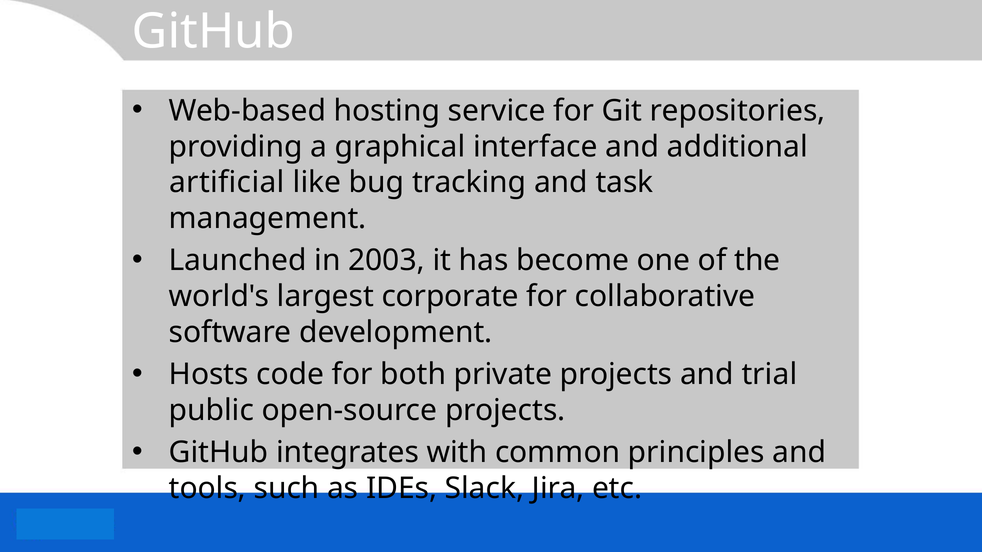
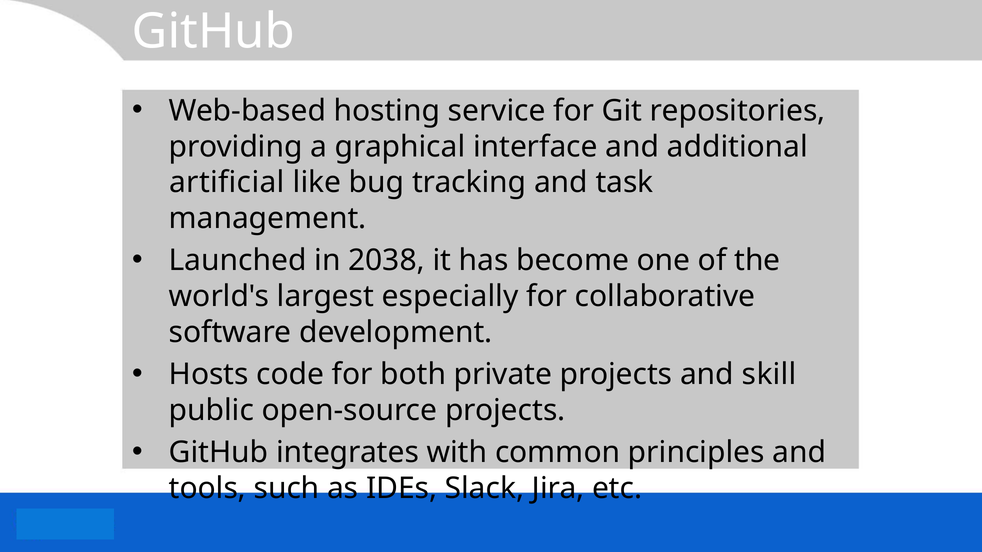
2003: 2003 -> 2038 (386, 261)
corporate: corporate -> especially (450, 297)
trial: trial -> skill (769, 375)
